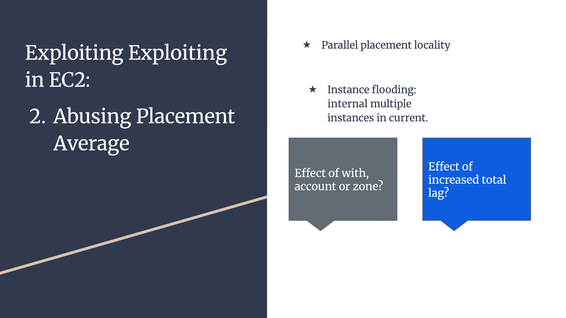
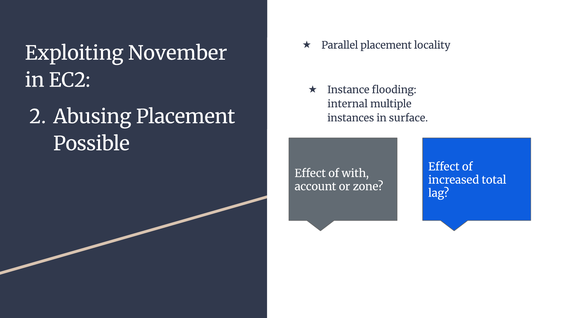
Exploiting Exploiting: Exploiting -> November (178, 53)
current: current -> surface (408, 118)
Average: Average -> Possible (91, 144)
